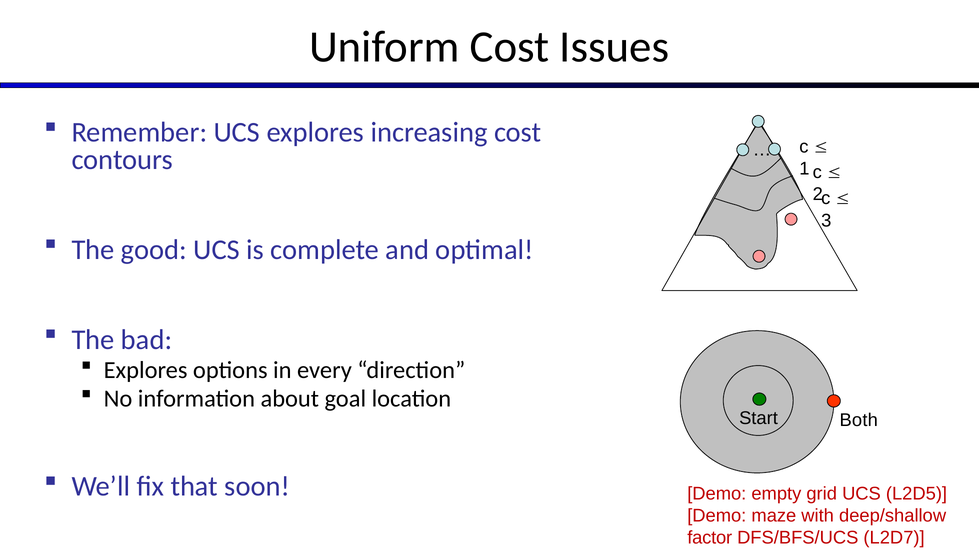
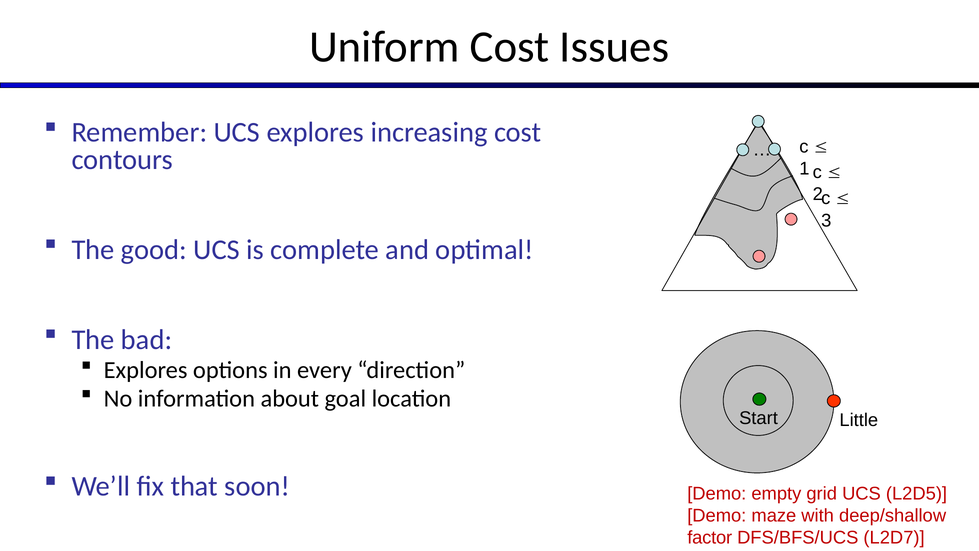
Both: Both -> Little (859, 420)
